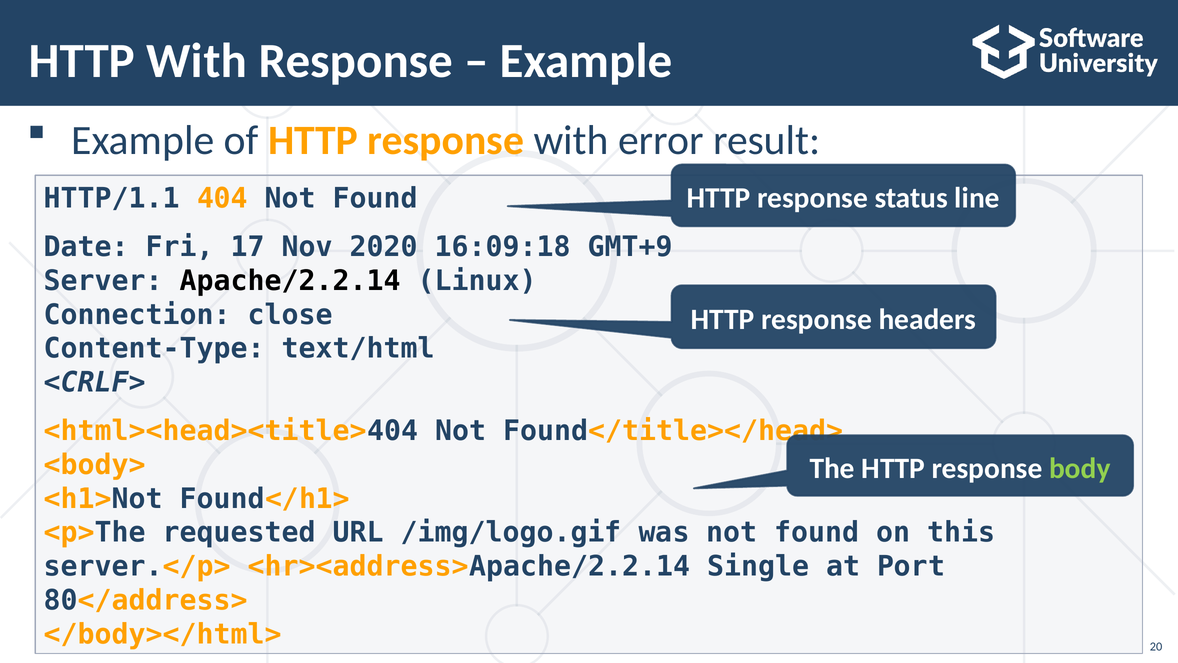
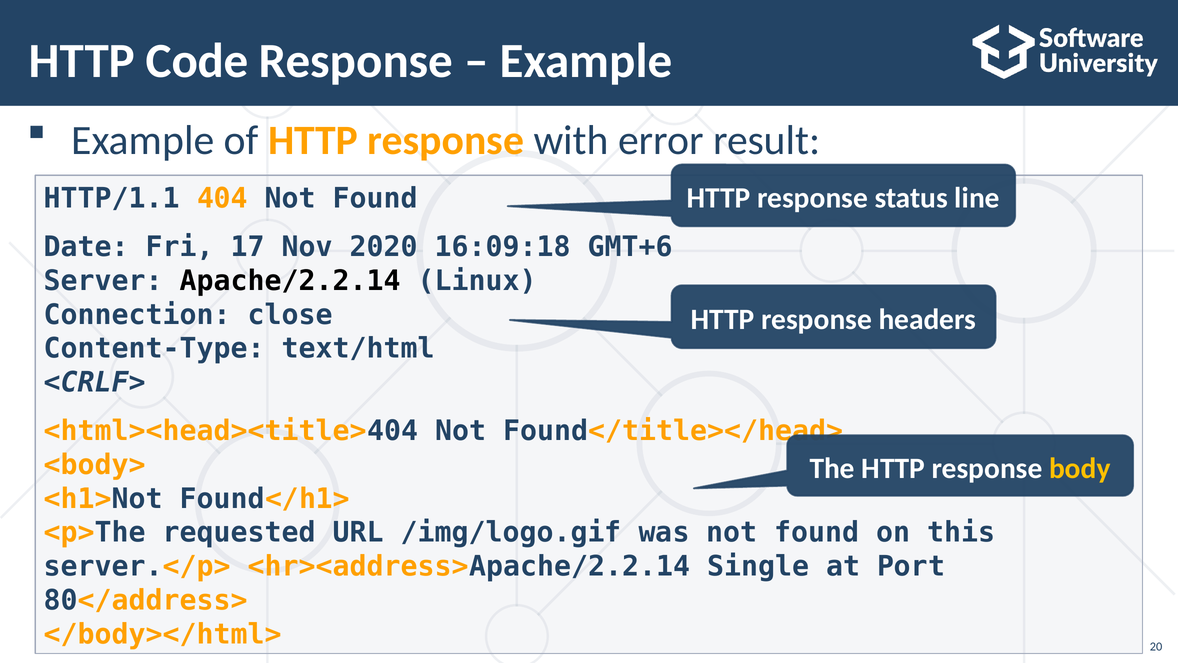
HTTP With: With -> Code (197, 61)
GMT+9: GMT+9 -> GMT+6 (630, 247)
body colour: light green -> yellow (1080, 468)
